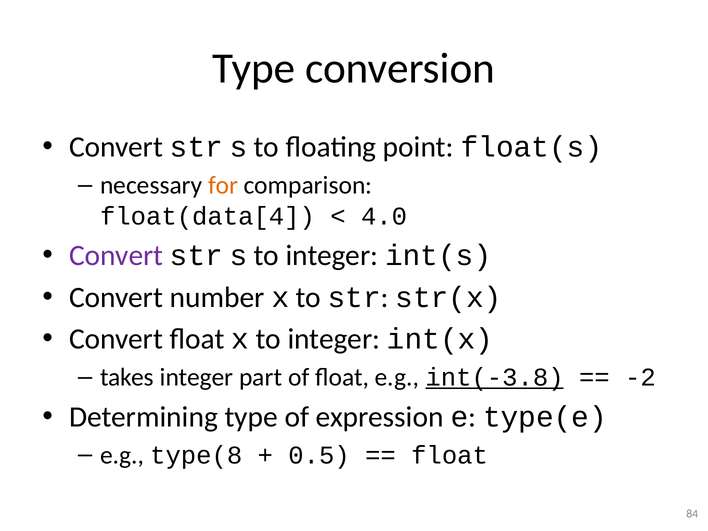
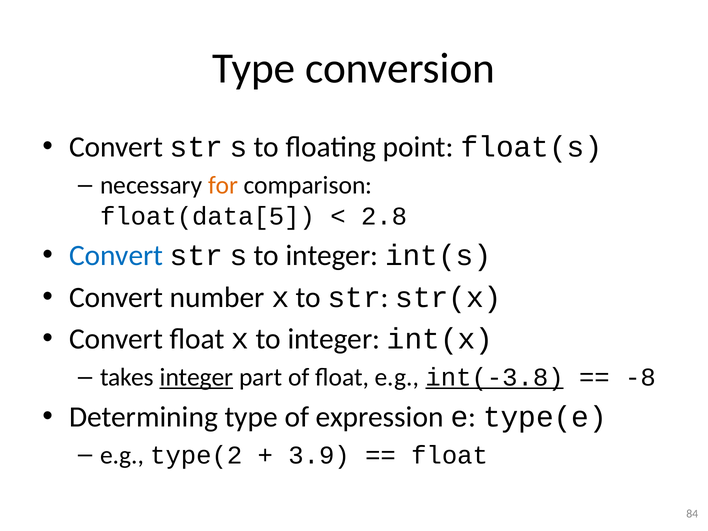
float(data[4: float(data[4 -> float(data[5 (207, 216)
4.0: 4.0 -> 2.8 (384, 216)
Convert colour: purple -> blue (116, 256)
integer underline: none -> present (197, 377)
-2: -2 -> -8 (640, 377)
type(8: type(8 -> type(2 (196, 455)
0.5: 0.5 -> 3.9 (319, 455)
